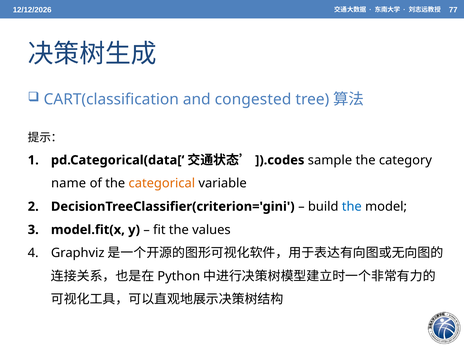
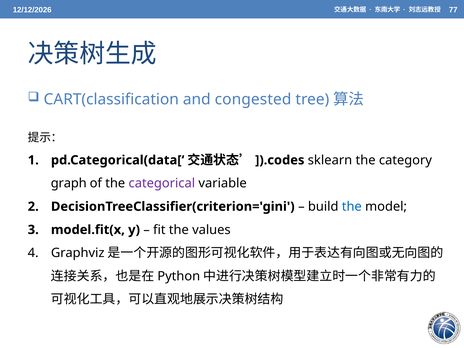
sample: sample -> sklearn (330, 160)
name: name -> graph (69, 183)
categorical colour: orange -> purple (162, 183)
